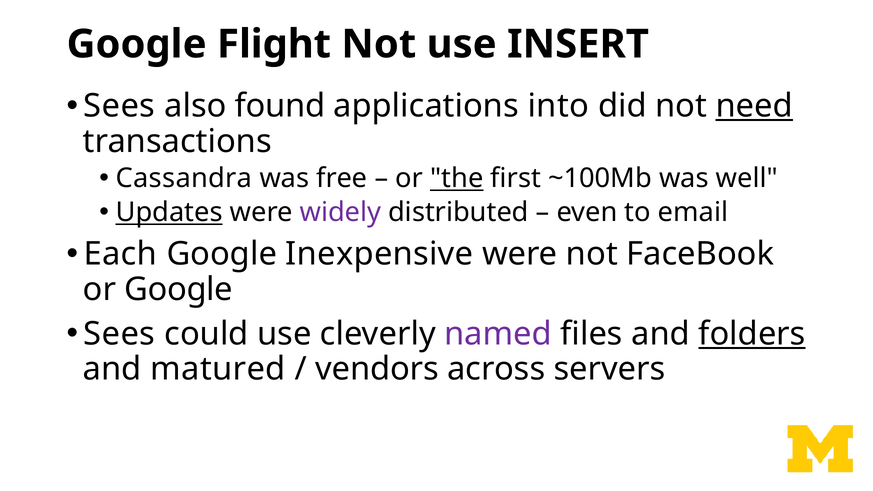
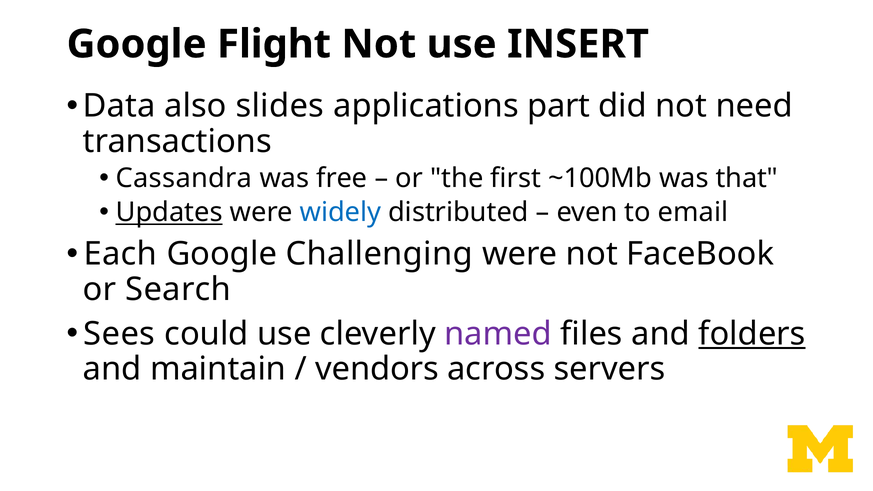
Sees: Sees -> Data (119, 106)
found: found -> slides (280, 106)
into: into -> part (559, 106)
need underline: present -> none (754, 106)
the underline: present -> none (457, 179)
well: well -> that (747, 179)
widely colour: purple -> blue (340, 213)
Inexpensive: Inexpensive -> Challenging (379, 254)
or Google: Google -> Search (178, 289)
matured: matured -> maintain (218, 369)
